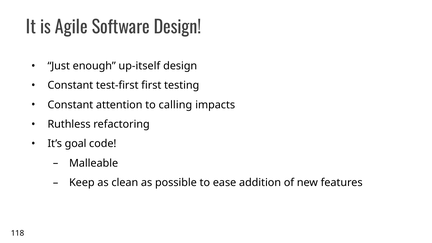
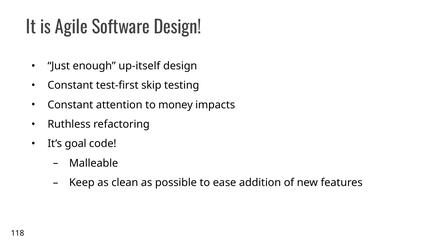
first: first -> skip (151, 85)
calling: calling -> money (176, 105)
